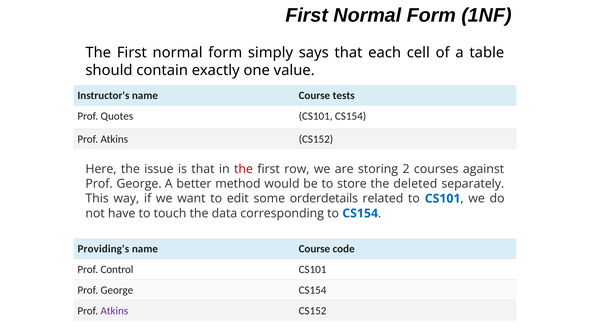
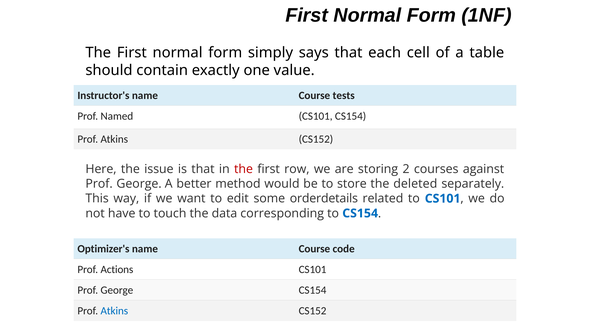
Quotes: Quotes -> Named (117, 116)
Providing's: Providing's -> Optimizer's (103, 249)
Control: Control -> Actions (117, 269)
Atkins colour: purple -> blue (114, 311)
